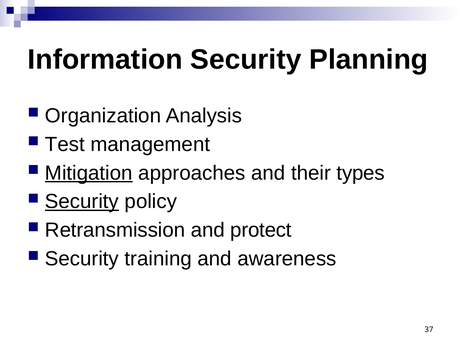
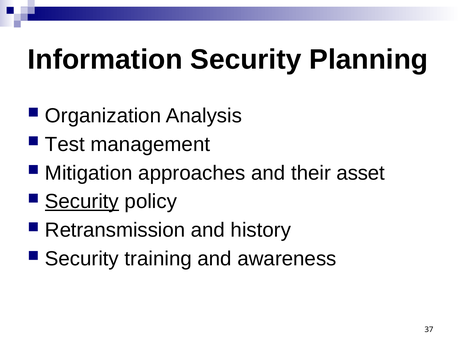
Mitigation underline: present -> none (89, 173)
types: types -> asset (361, 173)
protect: protect -> history (261, 231)
